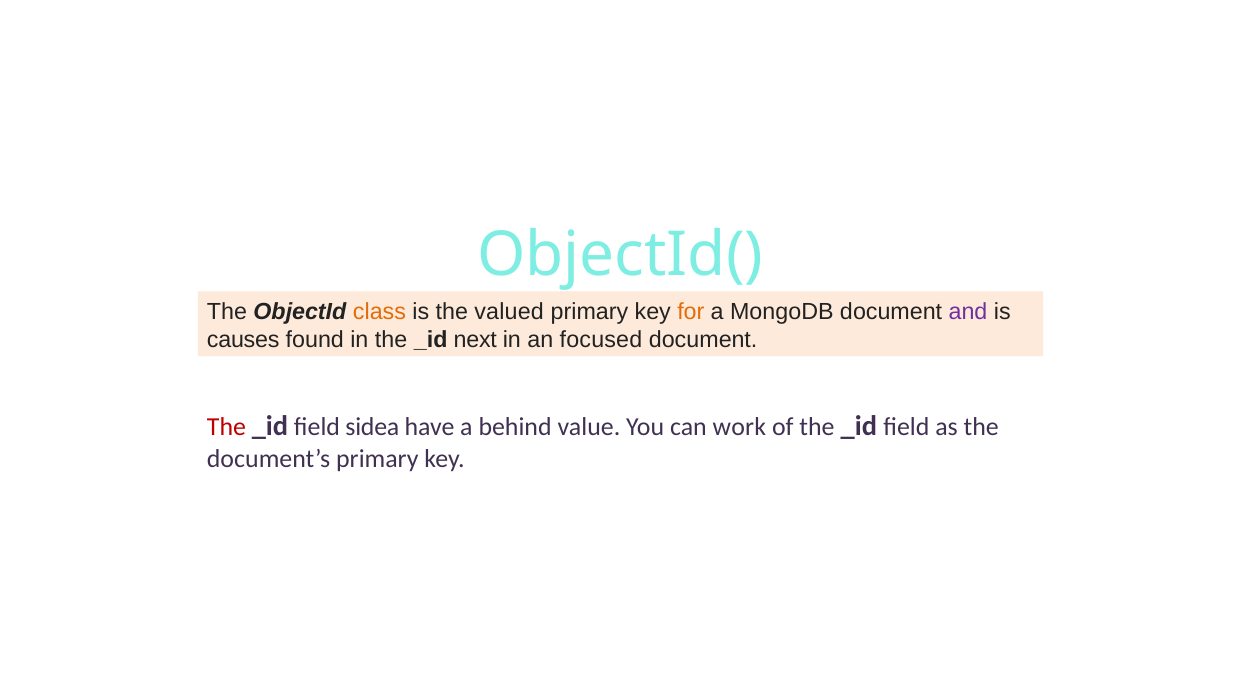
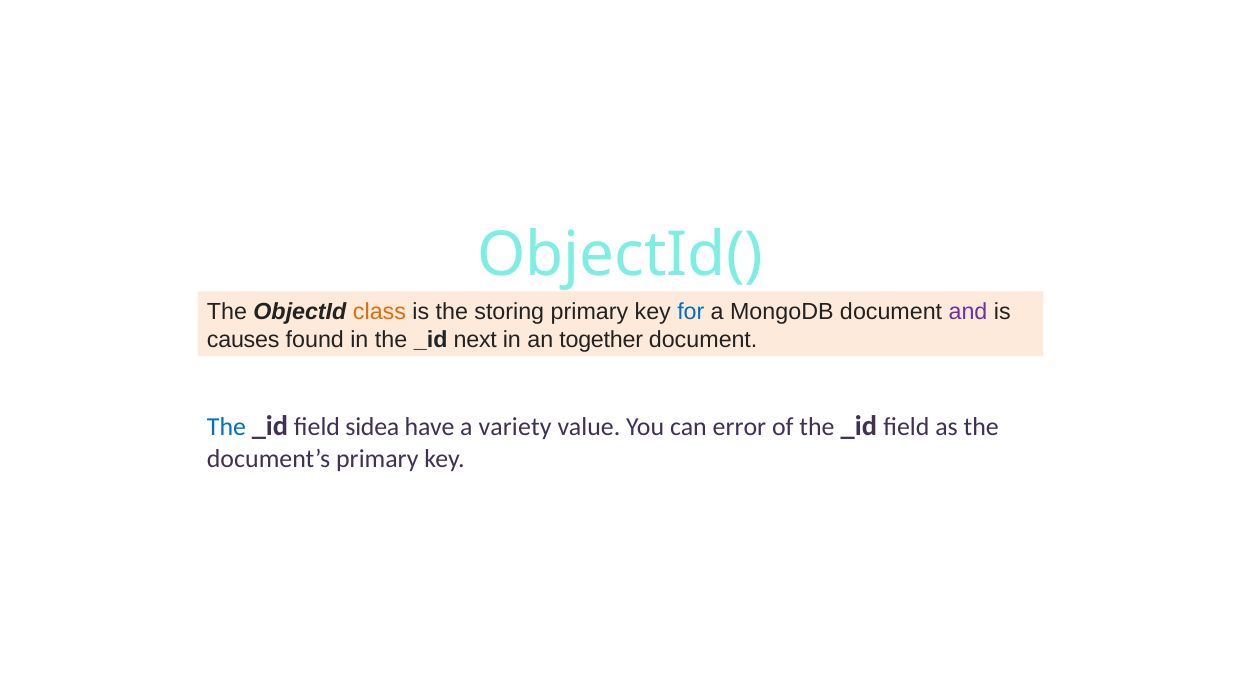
valued: valued -> storing (509, 311)
for colour: orange -> blue (691, 311)
focused: focused -> together (601, 339)
The colour: red -> blue (226, 427)
behind: behind -> variety (515, 427)
work: work -> error (739, 427)
